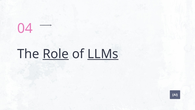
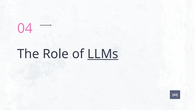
Role underline: present -> none (56, 54)
